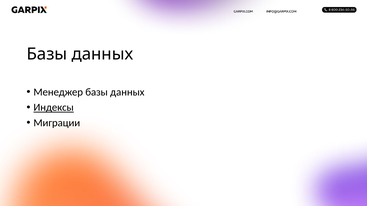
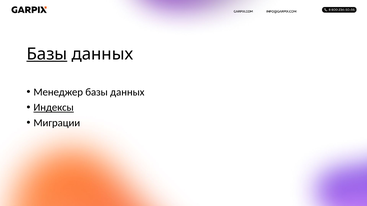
Базы underline: none -> present (47, 54)
